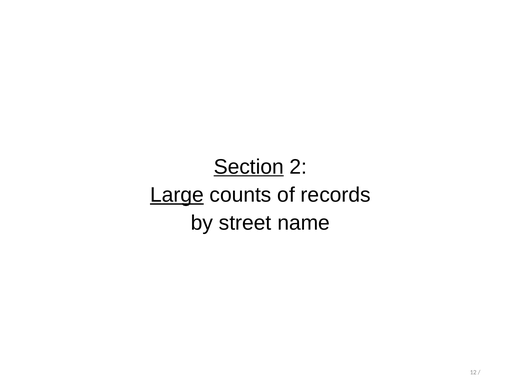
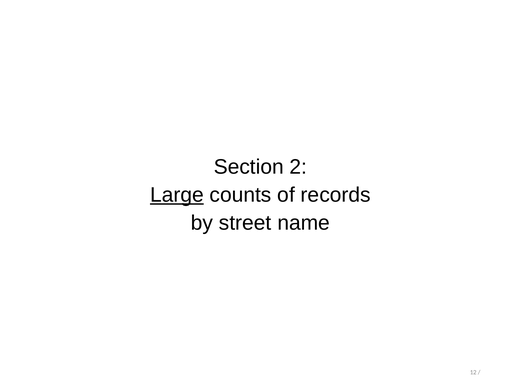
Section underline: present -> none (249, 167)
